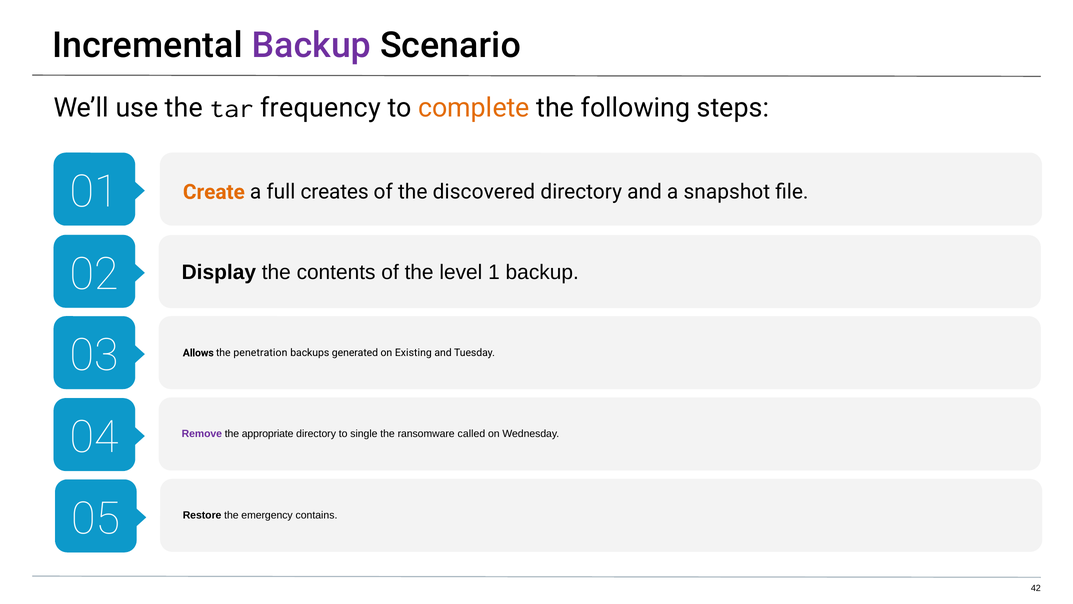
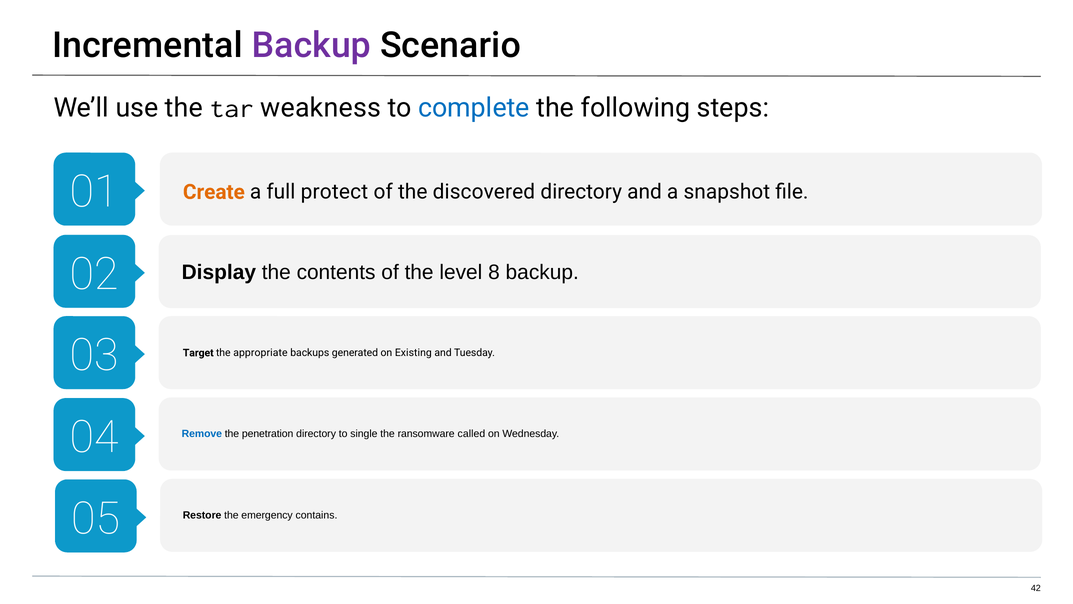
frequency: frequency -> weakness (321, 108)
complete colour: orange -> blue (474, 108)
creates: creates -> protect (334, 192)
1: 1 -> 8 (494, 272)
Allows: Allows -> Target (198, 353)
penetration: penetration -> appropriate (260, 353)
Remove colour: purple -> blue (202, 434)
appropriate: appropriate -> penetration (268, 434)
